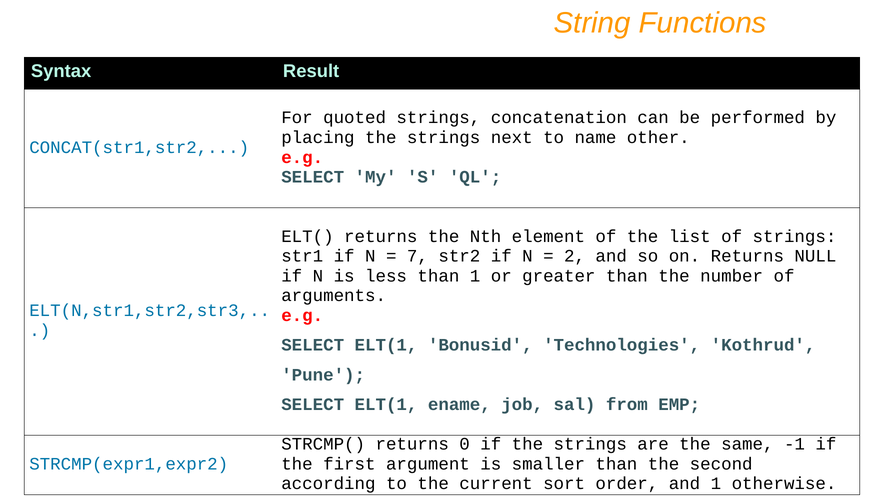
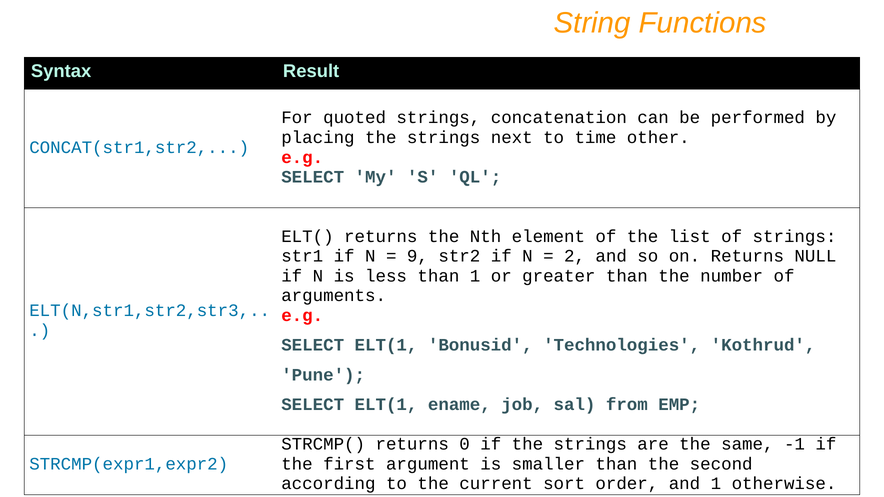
name: name -> time (595, 138)
7: 7 -> 9 (417, 256)
